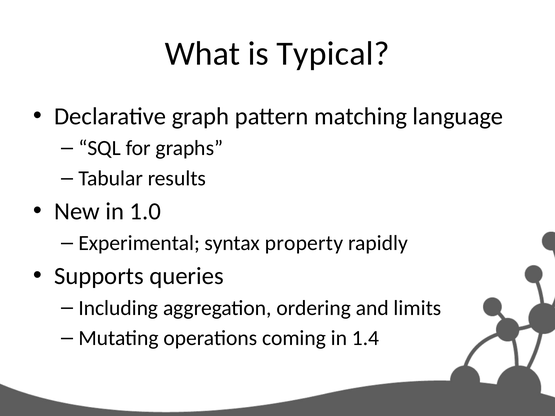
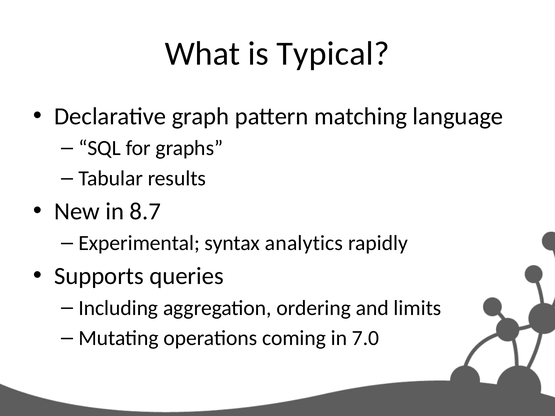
1.0: 1.0 -> 8.7 (145, 211)
property: property -> analytics (304, 243)
1.4: 1.4 -> 7.0 (366, 338)
